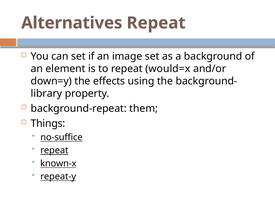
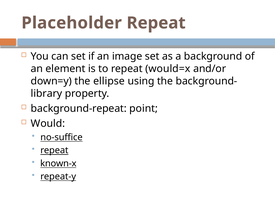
Alternatives: Alternatives -> Placeholder (72, 23)
effects: effects -> ellipse (109, 81)
them: them -> point (144, 109)
Things: Things -> Would (48, 124)
